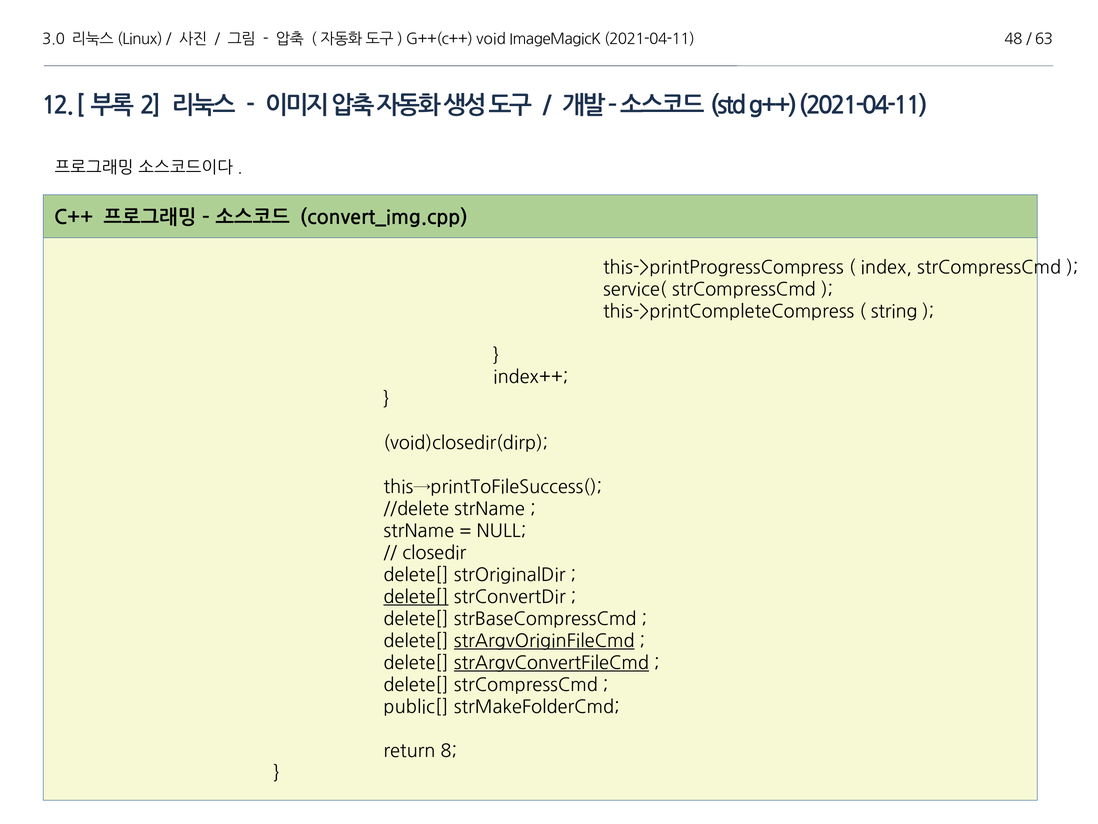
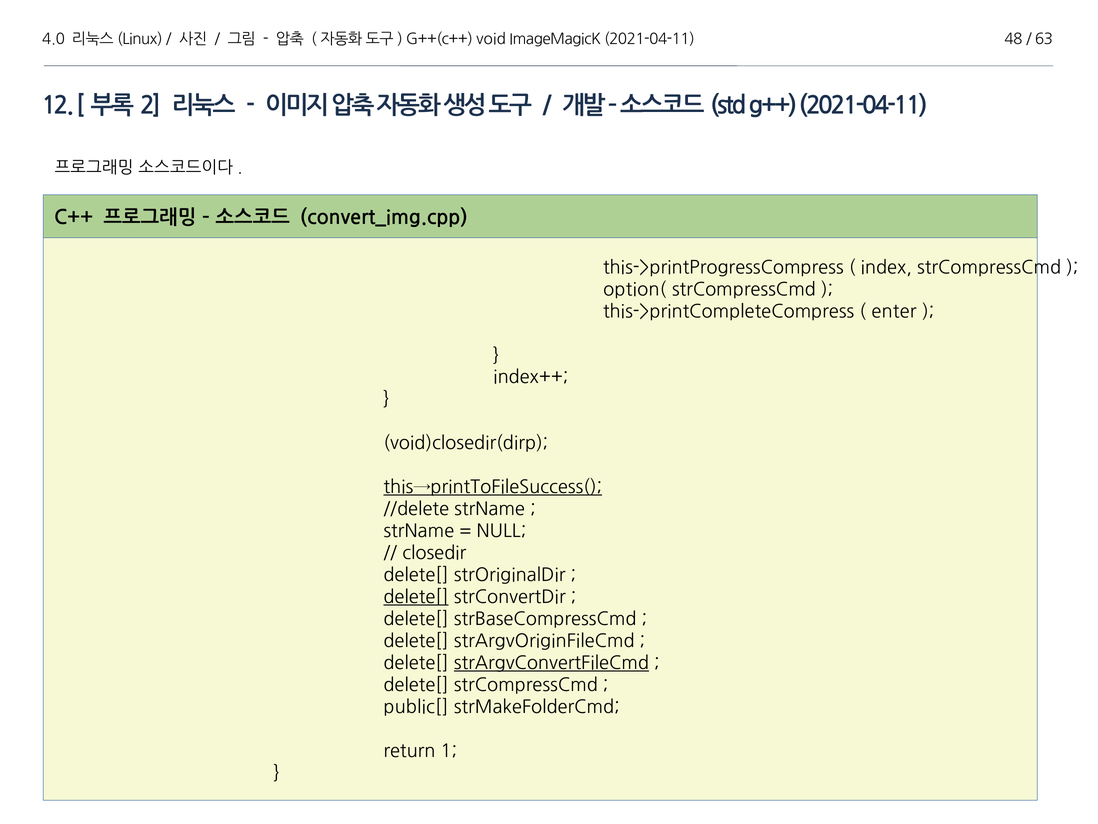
3.0: 3.0 -> 4.0 (54, 39)
service(: service( -> option( (635, 289)
string: string -> enter (894, 311)
this→printToFileSuccess( underline: none -> present (493, 487)
strArgvOriginFileCmd underline: present -> none (544, 641)
8: 8 -> 1 (449, 751)
